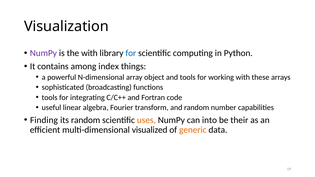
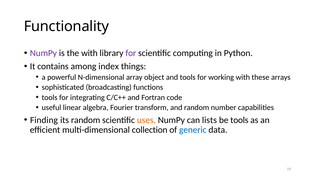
Visualization: Visualization -> Functionality (66, 26)
for colour: blue -> purple (131, 53)
into: into -> lists (209, 120)
be their: their -> tools (239, 120)
visualized: visualized -> collection (150, 130)
generic colour: orange -> blue (193, 130)
